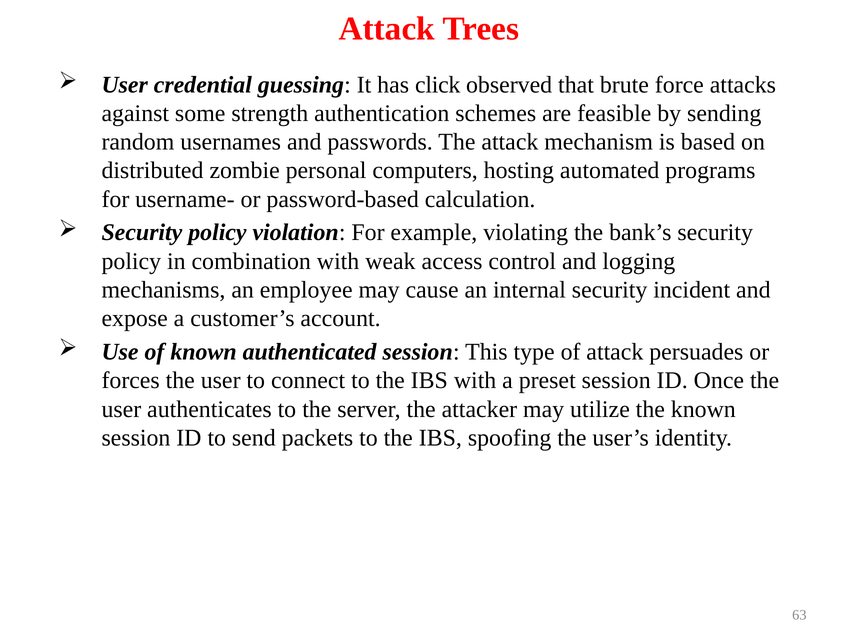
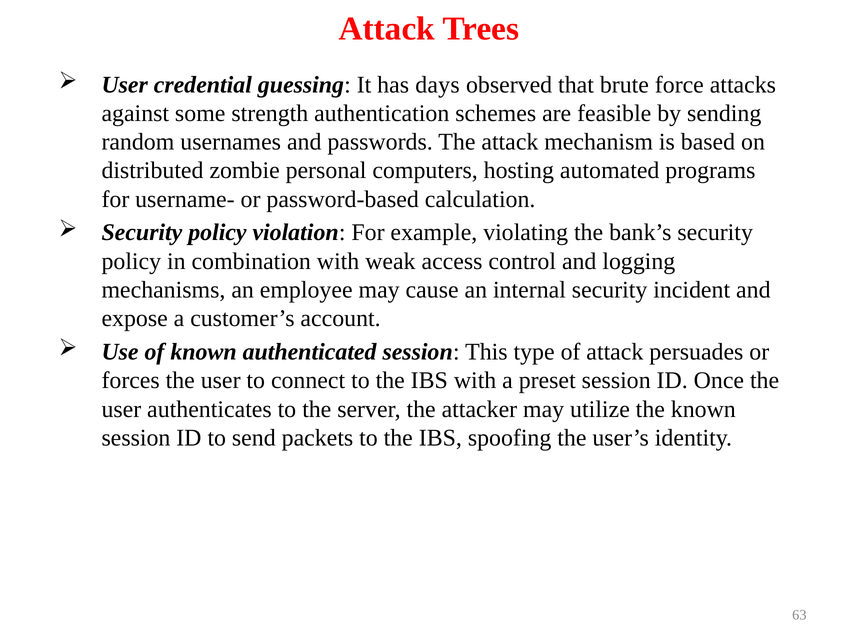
click: click -> days (437, 85)
